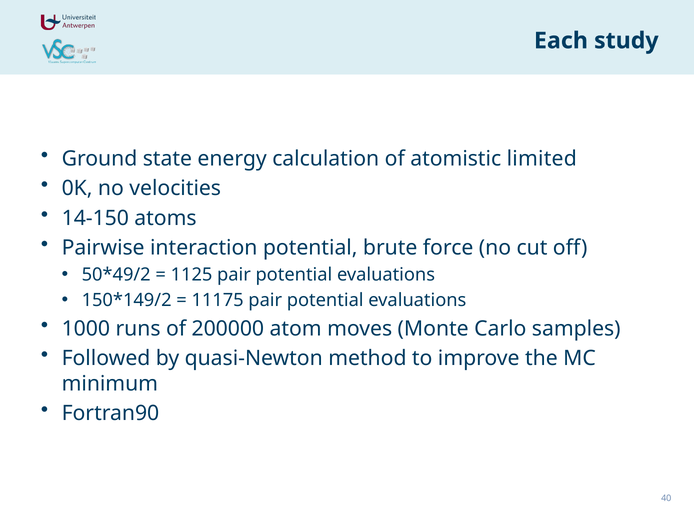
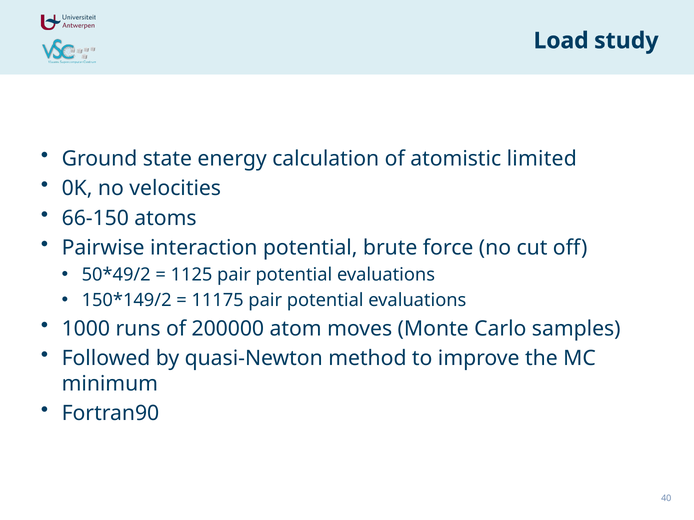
Each: Each -> Load (561, 41)
14-150: 14-150 -> 66-150 (95, 218)
